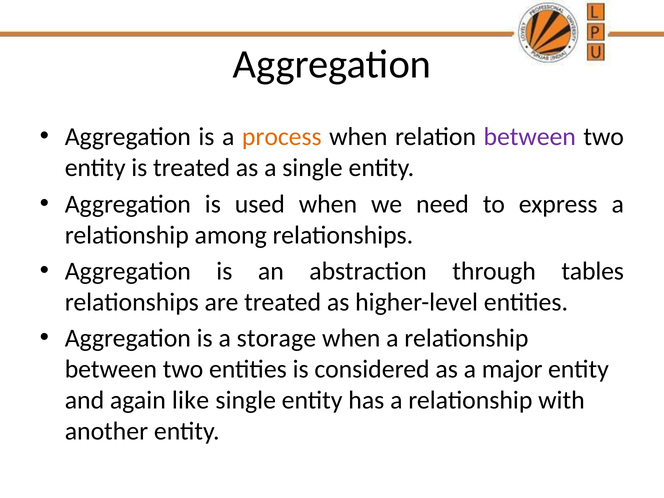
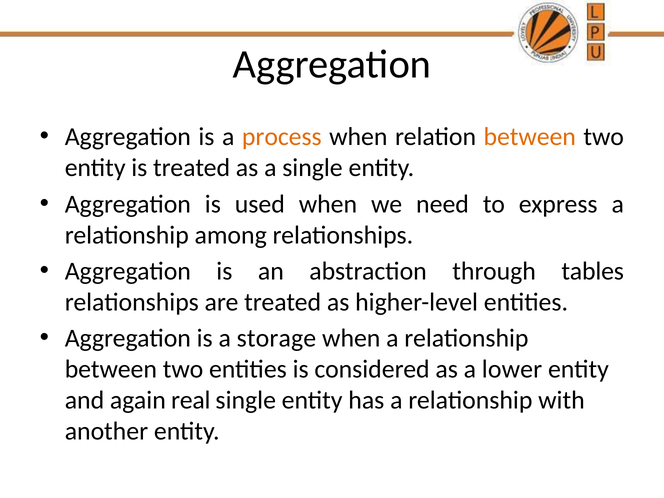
between colour: purple -> orange (530, 137)
major: major -> lower (512, 369)
like: like -> real (191, 400)
